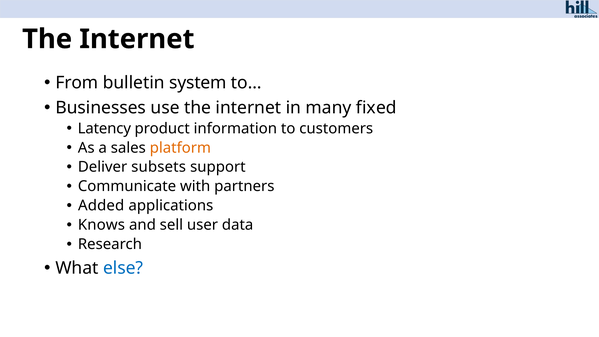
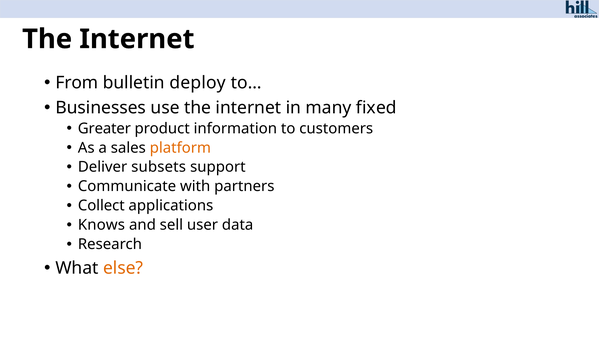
system: system -> deploy (198, 83)
Latency: Latency -> Greater (104, 128)
Added: Added -> Collect (101, 206)
else colour: blue -> orange (123, 268)
